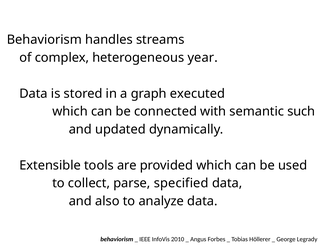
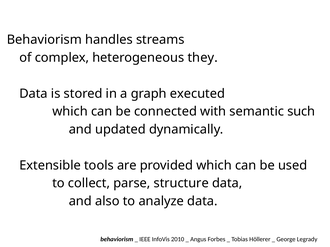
year: year -> they (203, 58)
specified: specified -> structure (181, 184)
